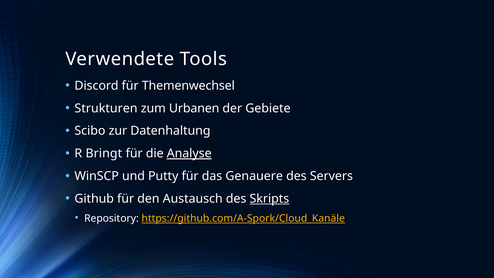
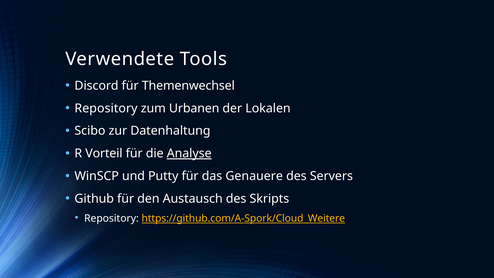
Strukturen: Strukturen -> Repository (106, 108)
Gebiete: Gebiete -> Lokalen (268, 108)
Bringt: Bringt -> Vorteil (104, 153)
Skripts underline: present -> none (269, 199)
https://github.com/A-Spork/Cloud_Kanäle: https://github.com/A-Spork/Cloud_Kanäle -> https://github.com/A-Spork/Cloud_Weitere (243, 218)
